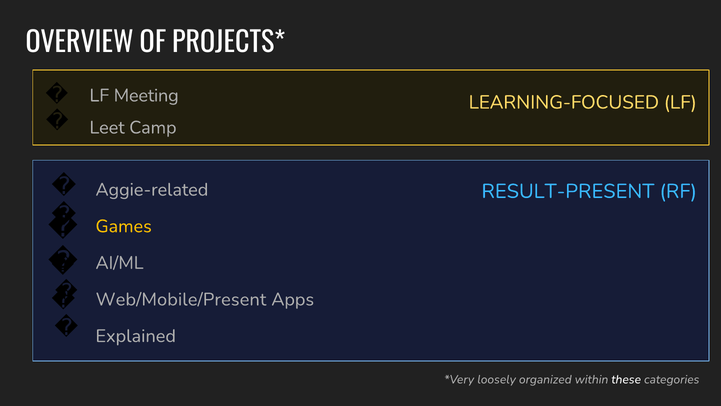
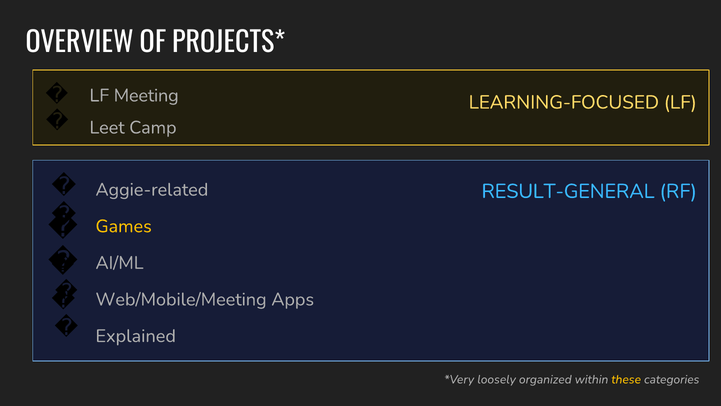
RESULT-PRESENT: RESULT-PRESENT -> RESULT-GENERAL (568, 191)
Web/Mobile/Present: Web/Mobile/Present -> Web/Mobile/Meeting (181, 299)
these colour: white -> yellow (626, 379)
